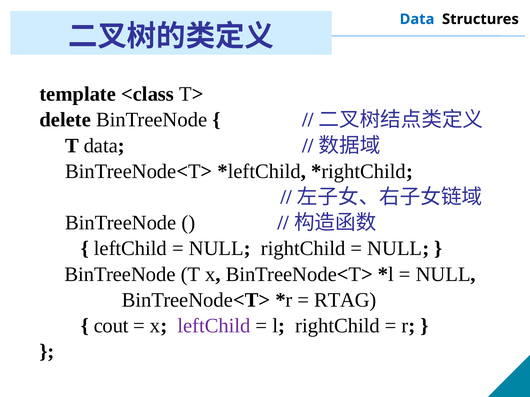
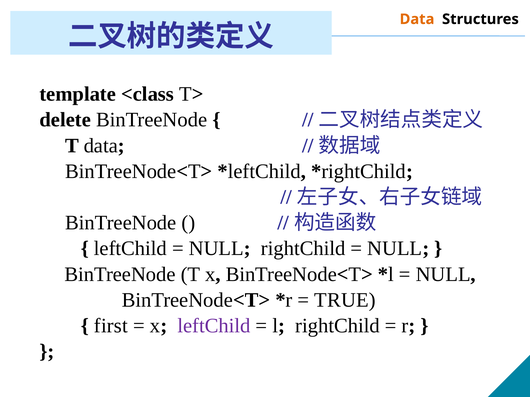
Data colour: blue -> orange (417, 19)
RTAG: RTAG -> TRUE (345, 300)
cout: cout -> first (111, 326)
